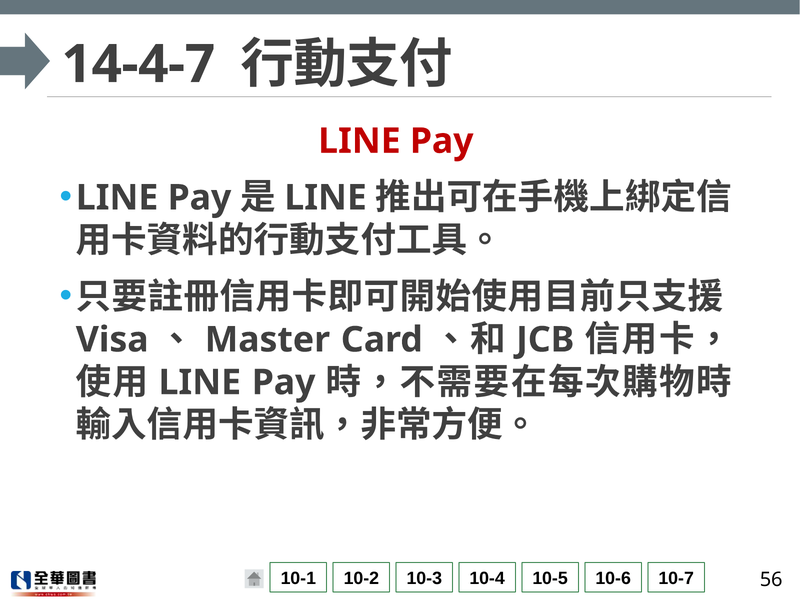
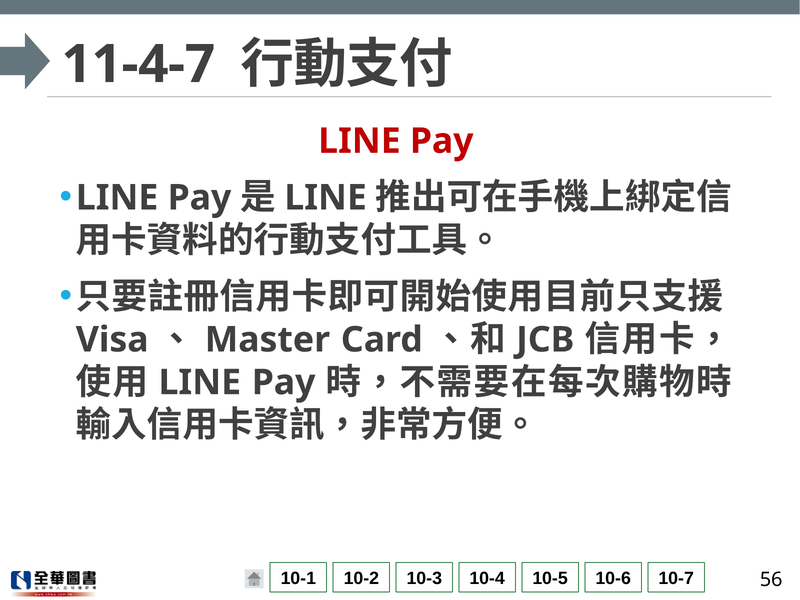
14-4-7: 14-4-7 -> 11-4-7 (138, 64)
